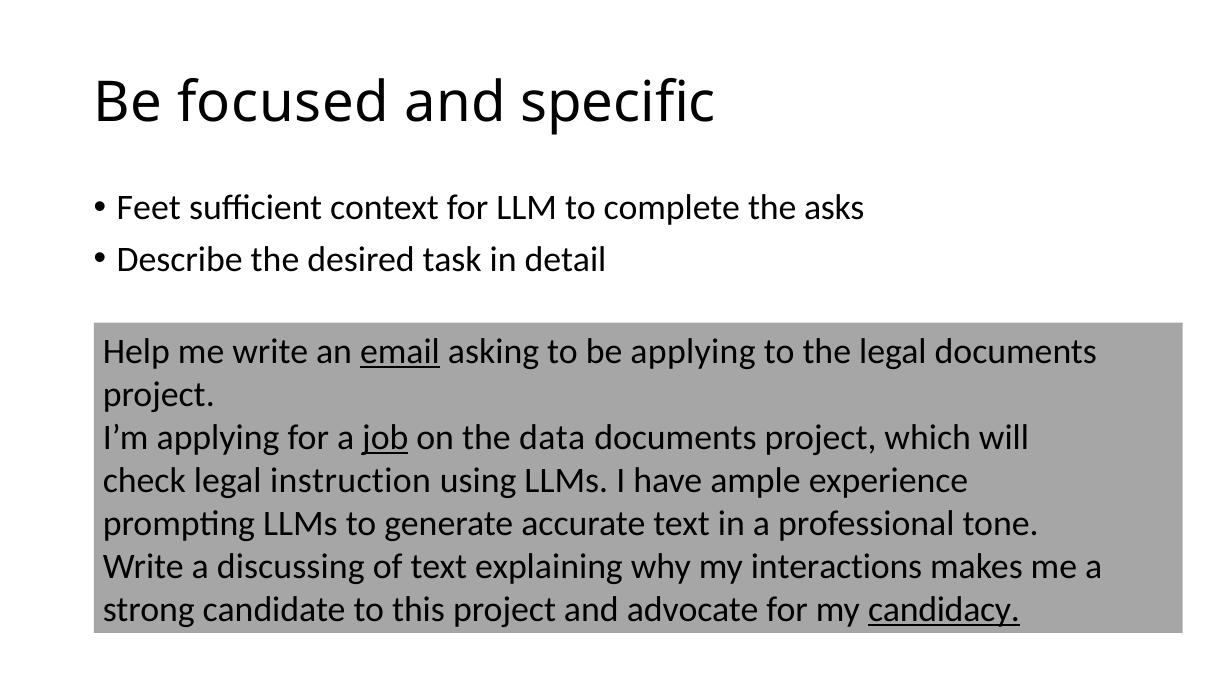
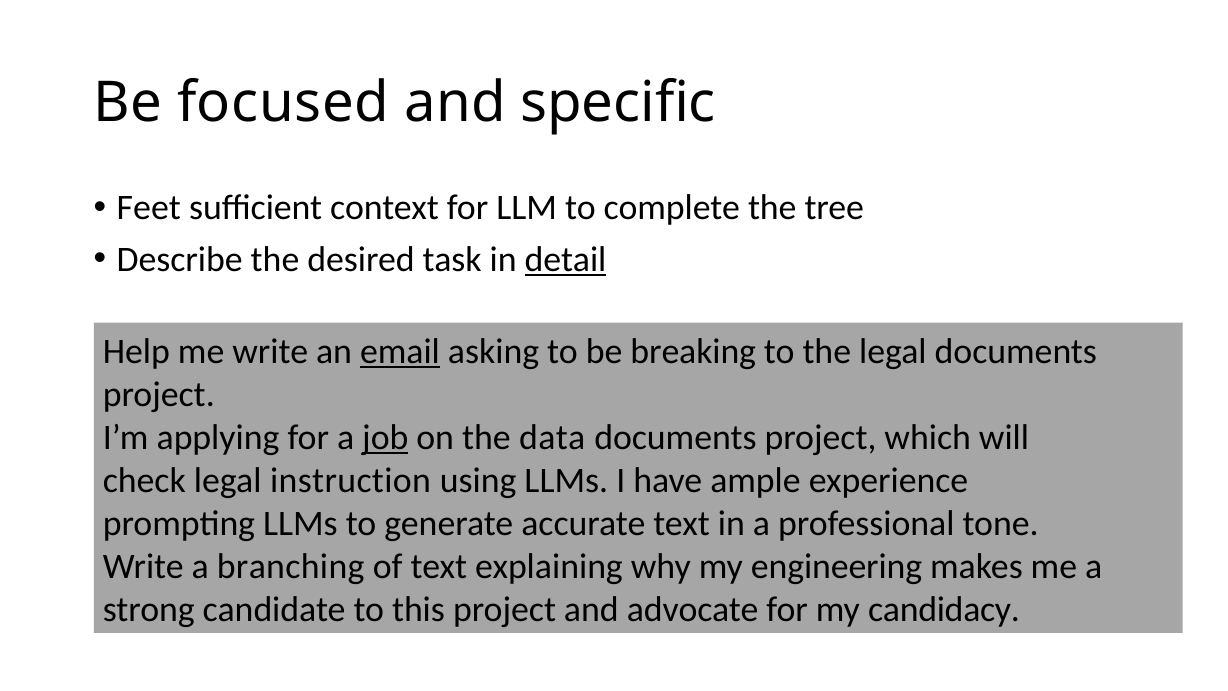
asks: asks -> tree (834, 208)
detail underline: none -> present (566, 259)
be applying: applying -> breaking (693, 351)
discussing: discussing -> branching (291, 566)
interactions: interactions -> engineering (837, 566)
candidacy underline: present -> none (944, 609)
